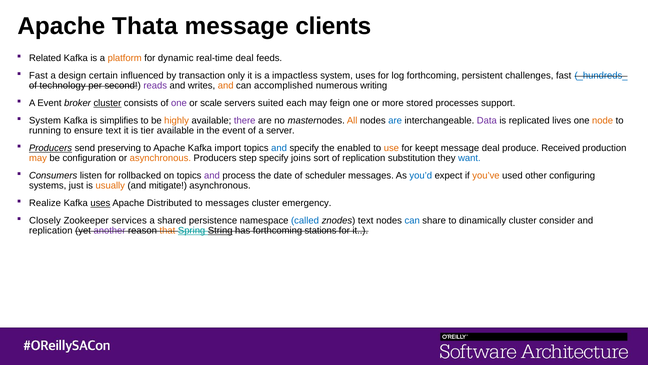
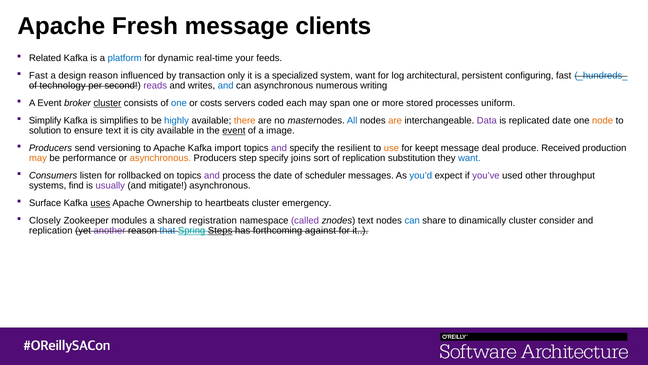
Thata: Thata -> Fresh (145, 26)
platform colour: orange -> blue (125, 58)
real-time deal: deal -> your (245, 58)
design certain: certain -> reason (103, 75)
impactless: impactless -> specialized (295, 75)
system uses: uses -> want (365, 75)
log forthcoming: forthcoming -> architectural (433, 75)
challenges: challenges -> configuring (529, 75)
and colour: orange -> blue (226, 86)
can accomplished: accomplished -> asynchronous (284, 86)
one colour: purple -> blue (179, 103)
scale: scale -> costs (211, 103)
suited: suited -> coded (271, 103)
feign: feign -> span (340, 103)
support: support -> uniform (498, 103)
System: System -> Simplify (45, 120)
highly colour: orange -> blue (177, 120)
there colour: purple -> orange (245, 120)
All colour: orange -> blue (352, 120)
are colour: blue -> orange (395, 120)
replicated lives: lives -> date (562, 120)
running: running -> solution (45, 130)
tier: tier -> city (147, 130)
event underline: none -> present (234, 130)
server: server -> image (280, 130)
Producers underline: present -> none (51, 148)
preserving: preserving -> versioning (119, 148)
and colour: blue -> purple (279, 148)
enabled: enabled -> resilient (354, 148)
configuration: configuration -> performance (89, 158)
you’ve colour: orange -> purple (486, 175)
configuring: configuring -> throughput (572, 175)
just: just -> find (76, 186)
usually colour: orange -> purple (110, 186)
Realize: Realize -> Surface (45, 203)
Distributed: Distributed -> Ownership (170, 203)
to messages: messages -> heartbeats (227, 203)
services: services -> modules (129, 220)
persistence: persistence -> registration (213, 220)
called colour: blue -> purple (305, 220)
that colour: orange -> blue (167, 230)
String: String -> Steps (220, 230)
stations: stations -> against (320, 230)
